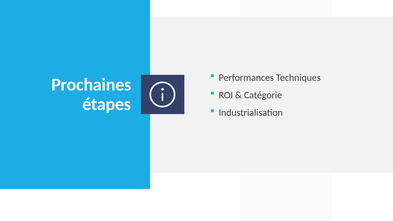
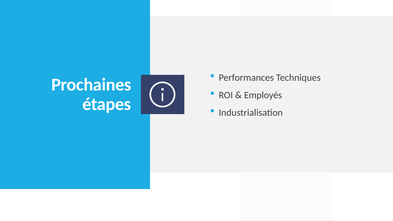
Catégorie: Catégorie -> Employés (263, 95)
